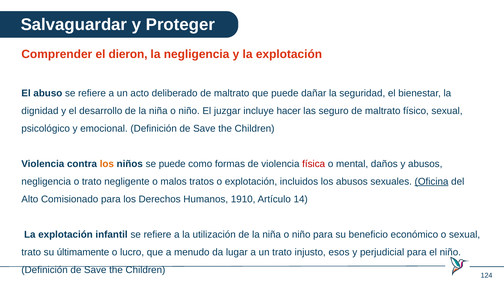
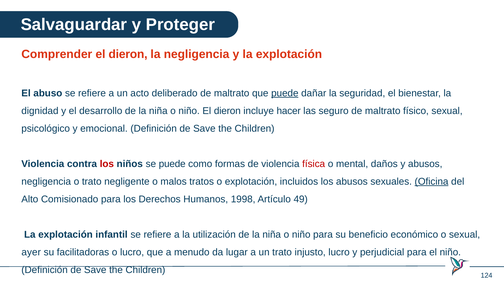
puede underline: none -> present (285, 93)
niño El juzgar: juzgar -> dieron (227, 111)
los colour: orange -> red (107, 164)
1910: 1910 -> 1998 (243, 199)
14: 14 -> 49 (301, 199)
trato: trato -> ayer (31, 252)
últimamente: últimamente -> facilitadoras (83, 252)
injusto esos: esos -> lucro (339, 252)
